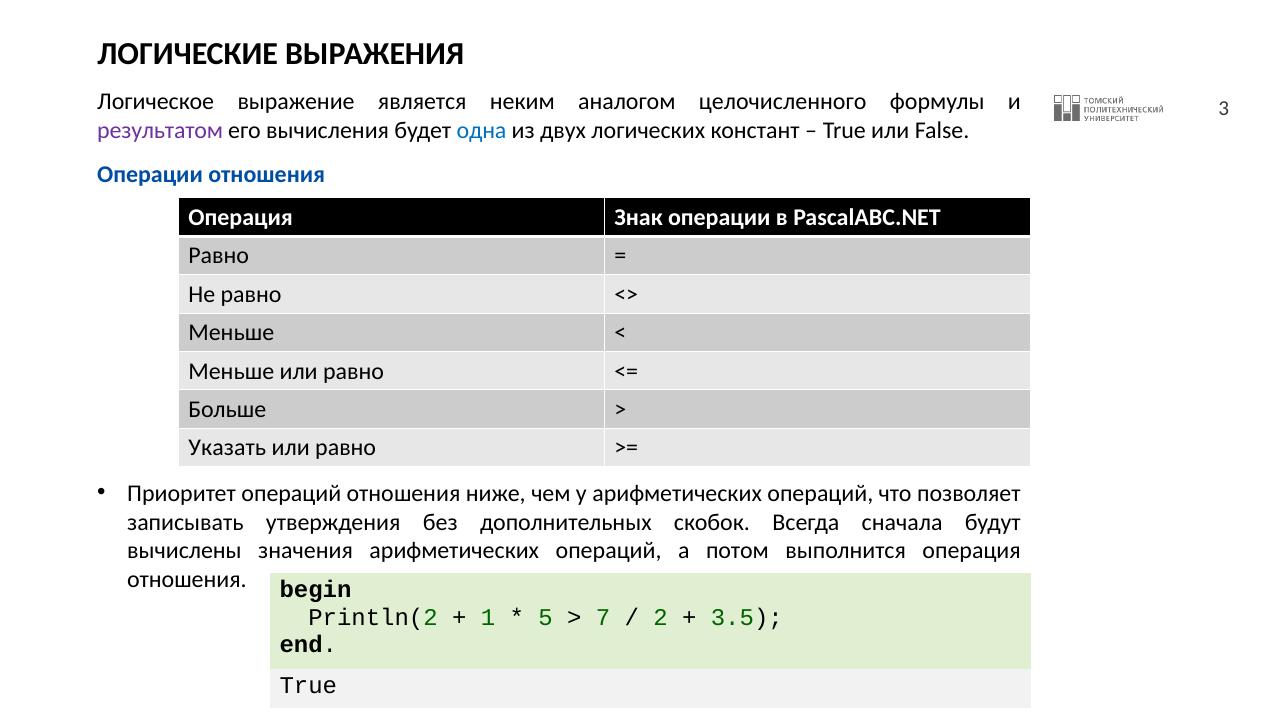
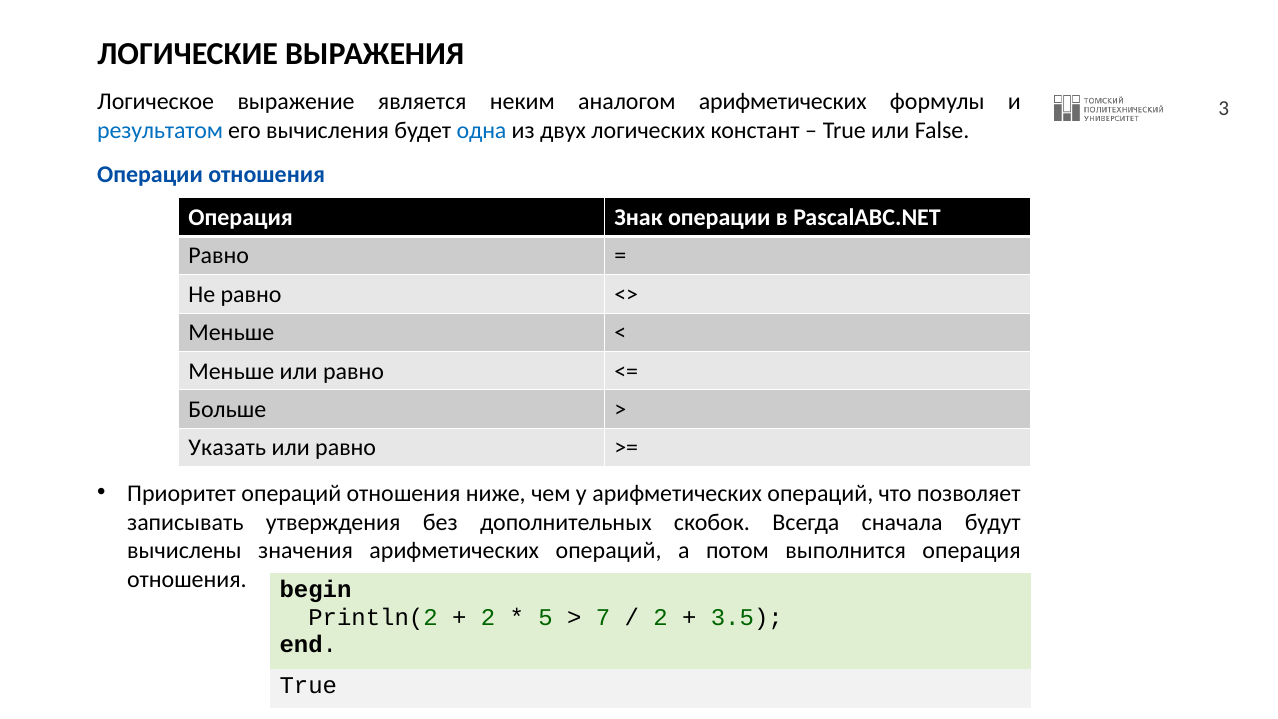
аналогом целочисленного: целочисленного -> арифметических (783, 102)
результатом colour: purple -> blue (160, 131)
1: 1 -> 2 (488, 617)
